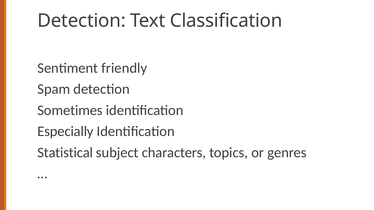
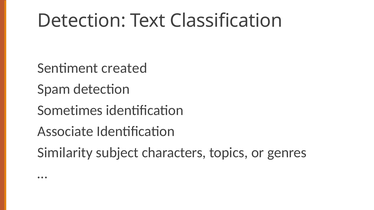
friendly: friendly -> created (124, 68)
Especially: Especially -> Associate (65, 132)
Statistical: Statistical -> Similarity (65, 153)
